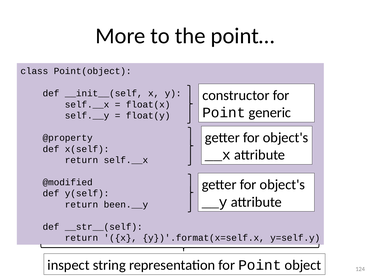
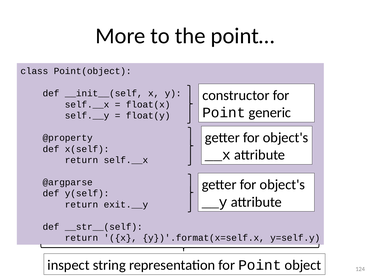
@modified: @modified -> @argparse (68, 182)
been.__y: been.__y -> exit.__y (126, 204)
